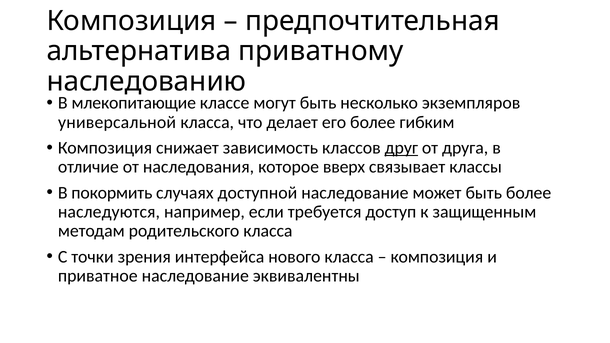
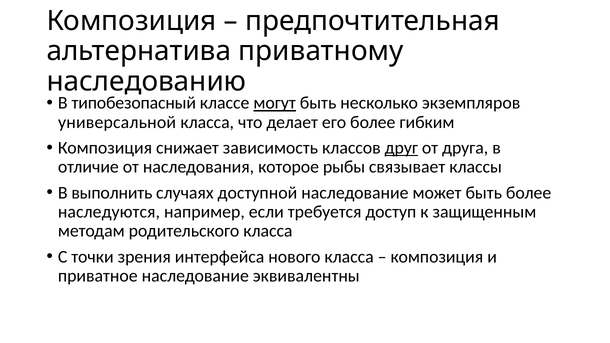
млекопитающие: млекопитающие -> типобезопасный (134, 103)
могут underline: none -> present (275, 103)
вверх: вверх -> рыбы (344, 167)
покормить: покормить -> выполнить (112, 193)
